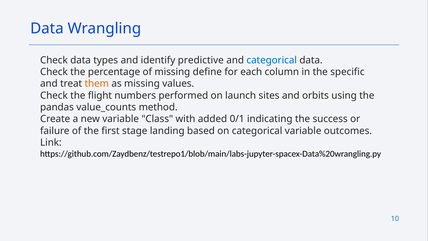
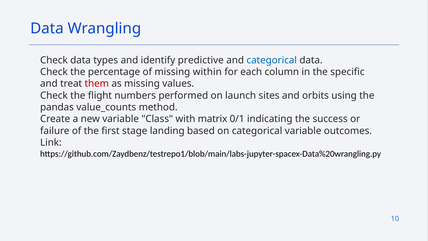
define: define -> within (207, 72)
them colour: orange -> red (97, 84)
added: added -> matrix (213, 119)
